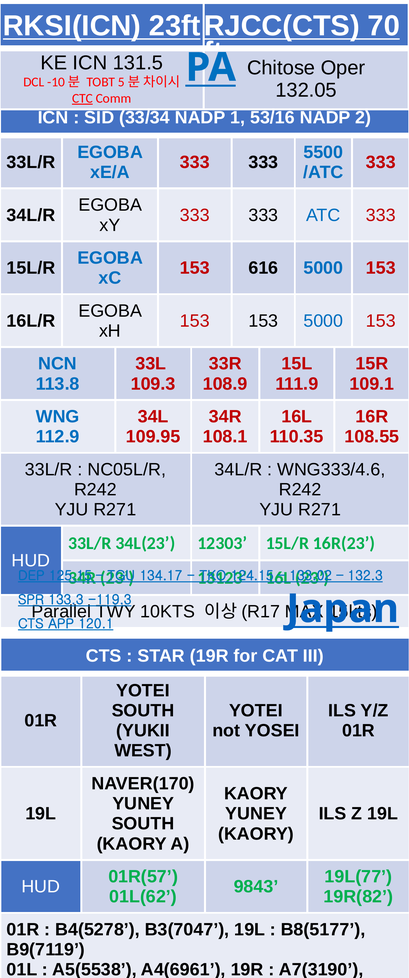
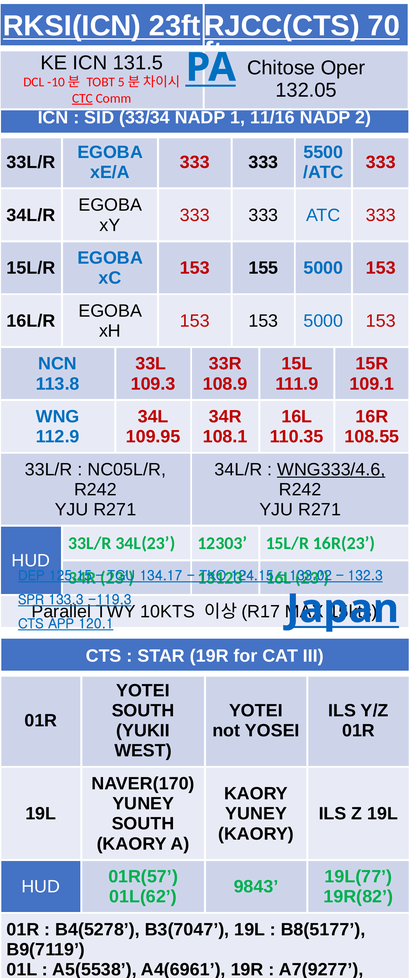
53/16: 53/16 -> 11/16 (272, 118)
616: 616 -> 155 (263, 268)
WNG333/4.6 underline: none -> present (331, 470)
A7(3190: A7(3190 -> A7(9277 (321, 970)
